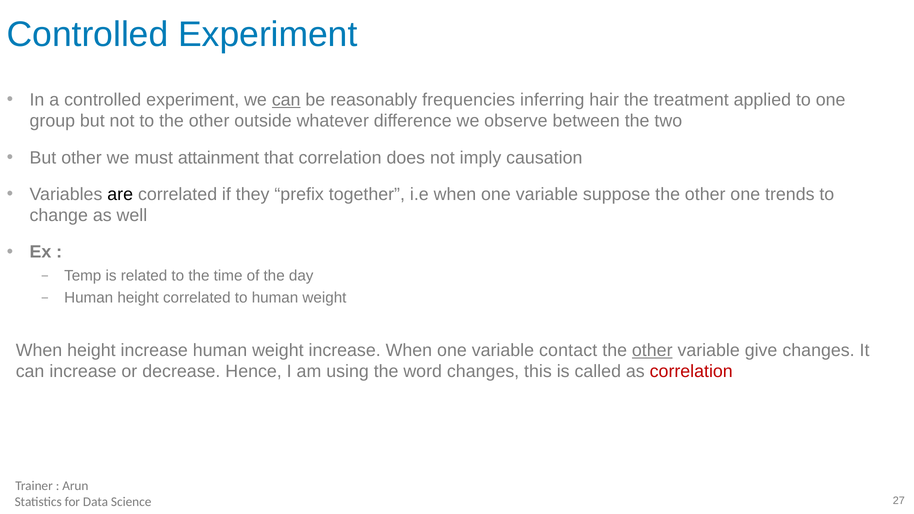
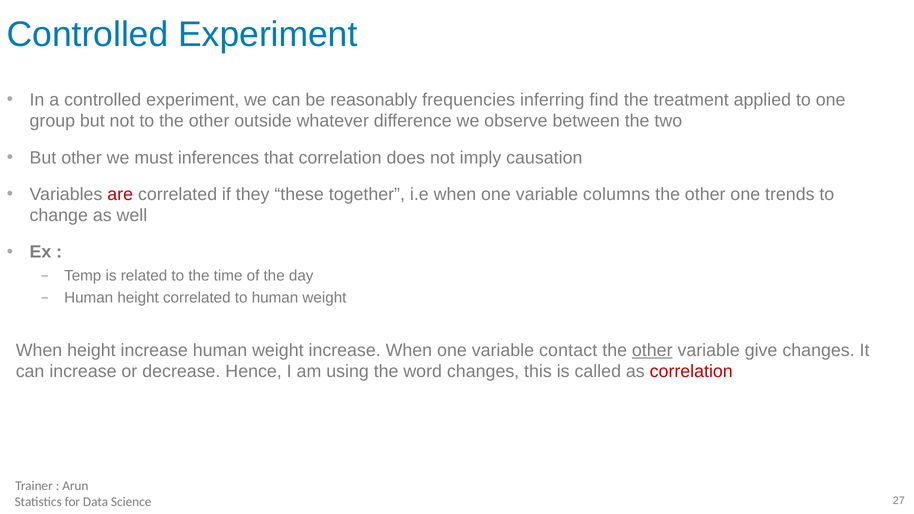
can underline: present -> none (286, 100)
hair: hair -> find (604, 100)
attainment: attainment -> inferences (219, 158)
are colour: black -> red (120, 194)
prefix: prefix -> these (299, 194)
suppose: suppose -> columns (617, 194)
